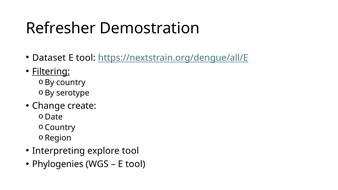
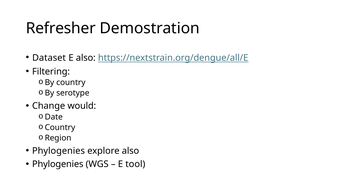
tool: tool -> also (86, 58)
Filtering underline: present -> none (51, 72)
create: create -> would (82, 106)
Interpreting: Interpreting -> Phylogenies (59, 151)
explore tool: tool -> also (131, 151)
